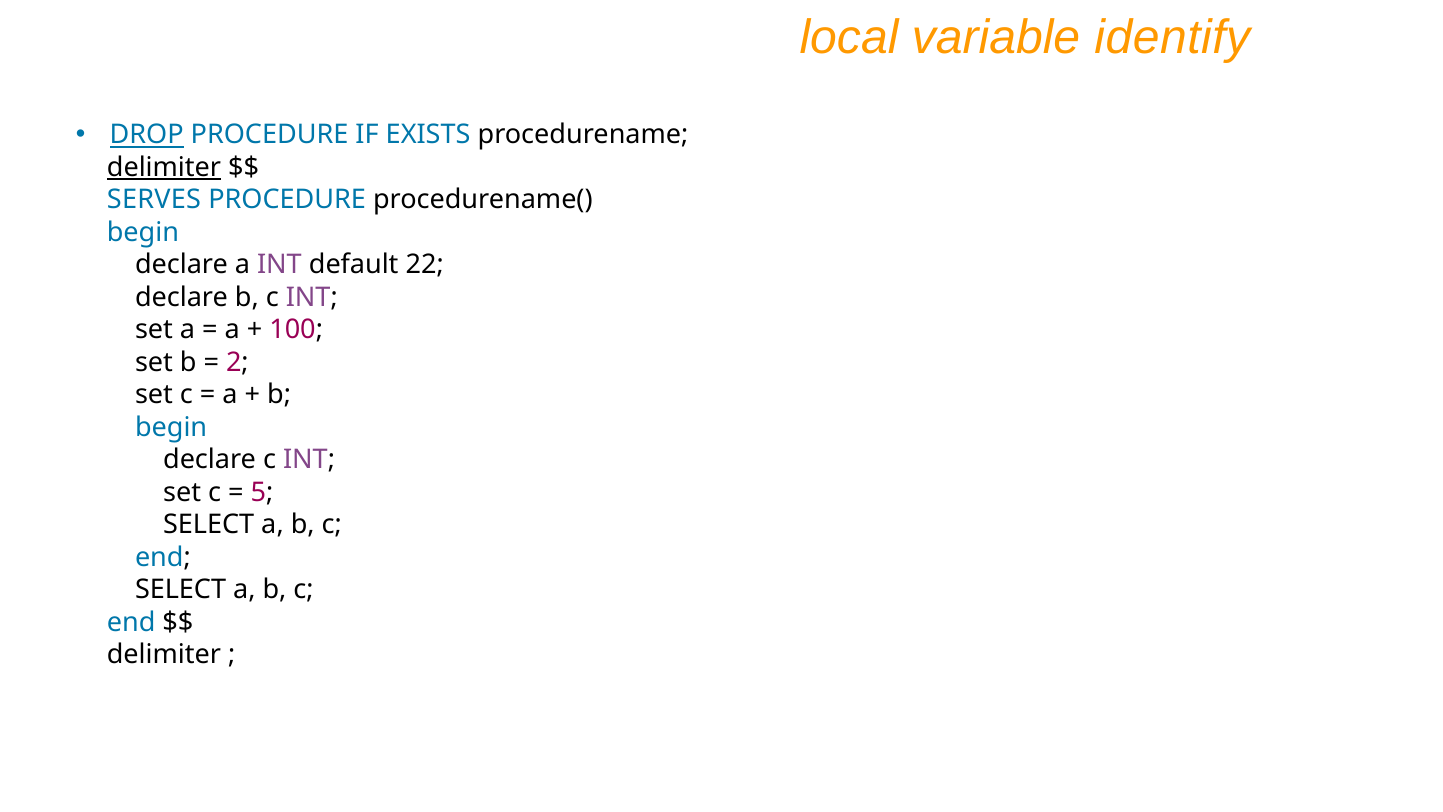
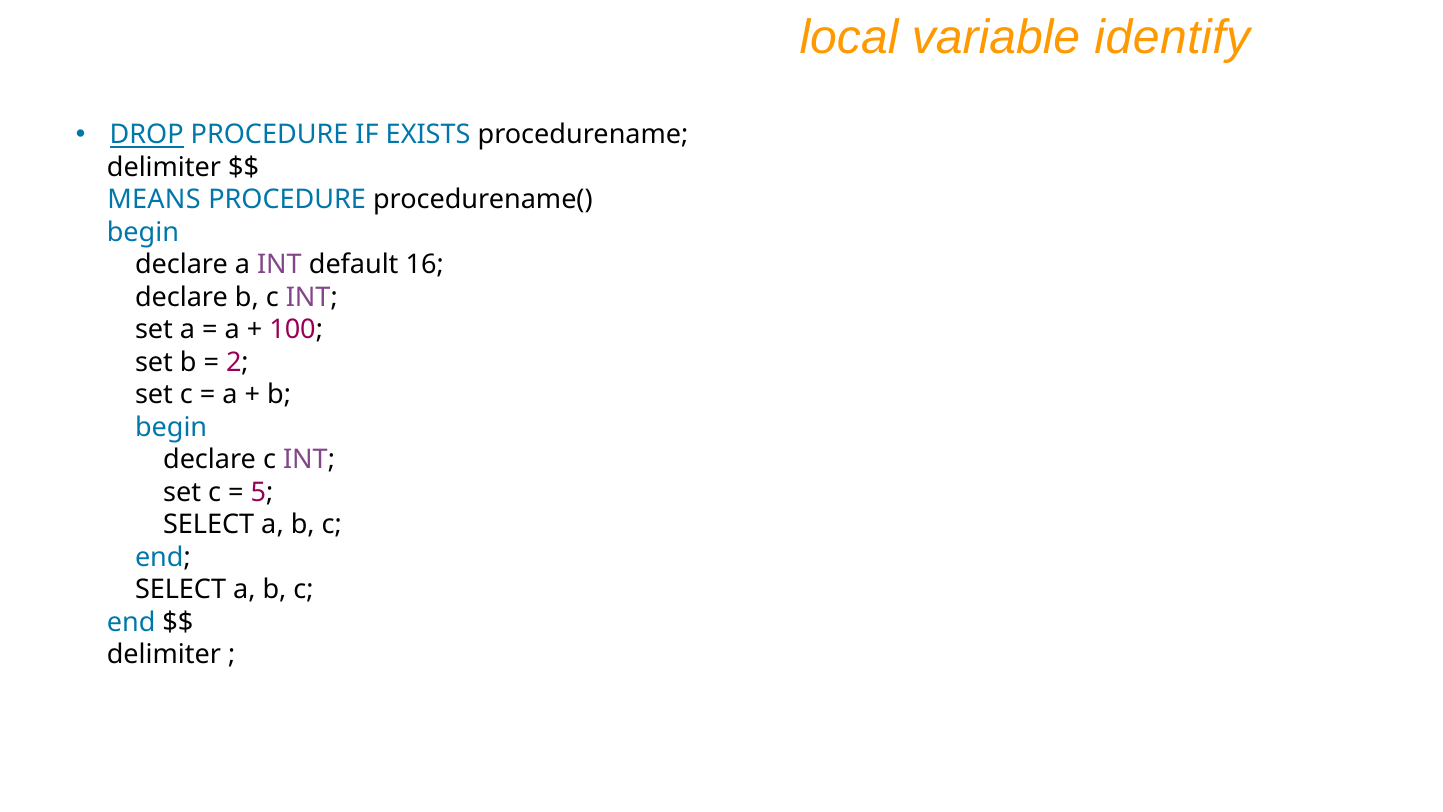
delimiter underline: present -> none (164, 167)
SERVES: SERVES -> MEANS (154, 200)
22: 22 -> 16 (425, 265)
